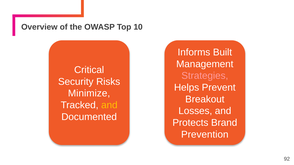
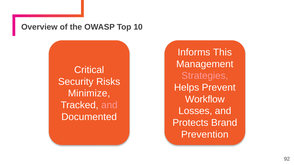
Built: Built -> This (222, 52)
Breakout: Breakout -> Workflow (205, 99)
and colour: yellow -> pink (109, 105)
